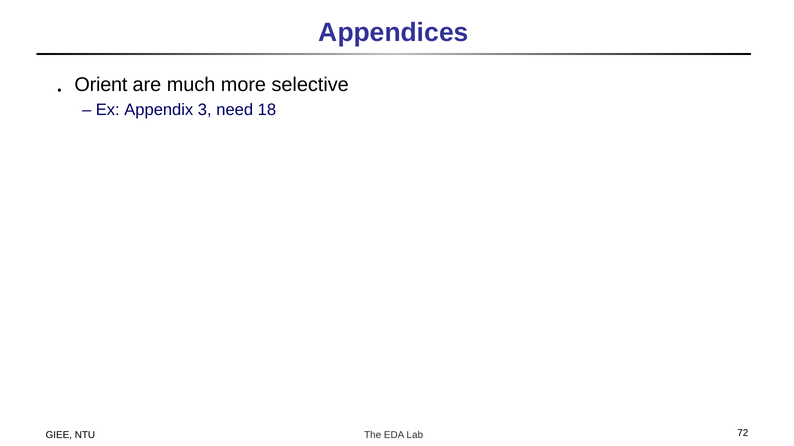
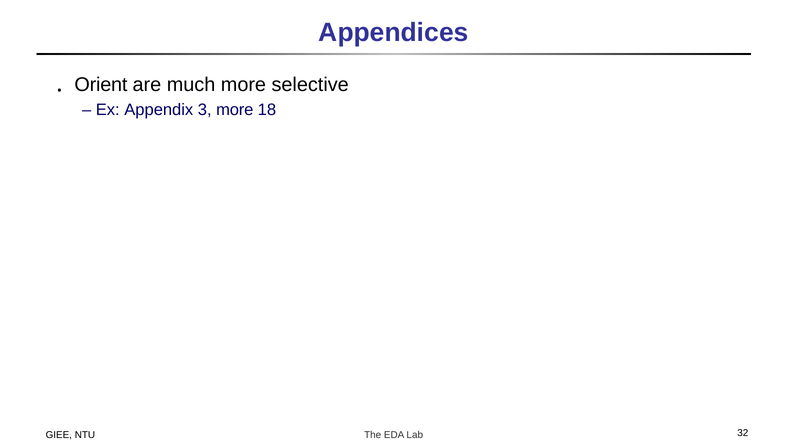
3 need: need -> more (235, 110)
72: 72 -> 32 (743, 433)
